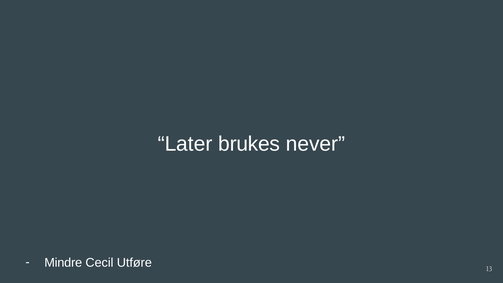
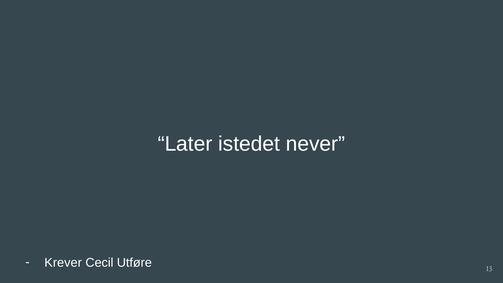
brukes: brukes -> istedet (249, 144)
Mindre: Mindre -> Krever (63, 263)
